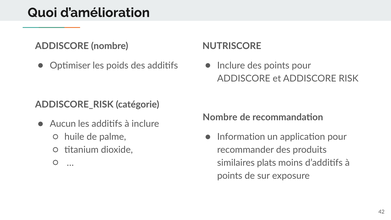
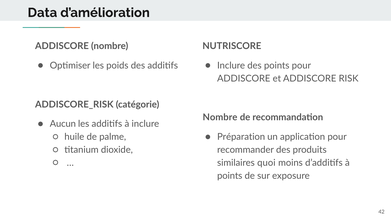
Quoi: Quoi -> Data (42, 13)
Information: Information -> Préparation (241, 137)
plats: plats -> quoi (266, 163)
